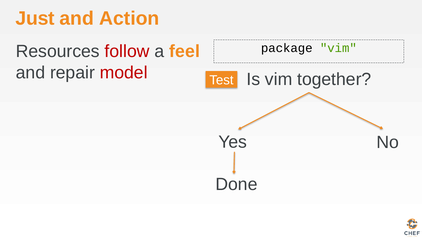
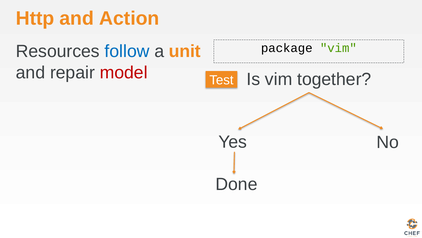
Just: Just -> Http (35, 18)
follow colour: red -> blue (127, 51)
feel: feel -> unit (185, 51)
